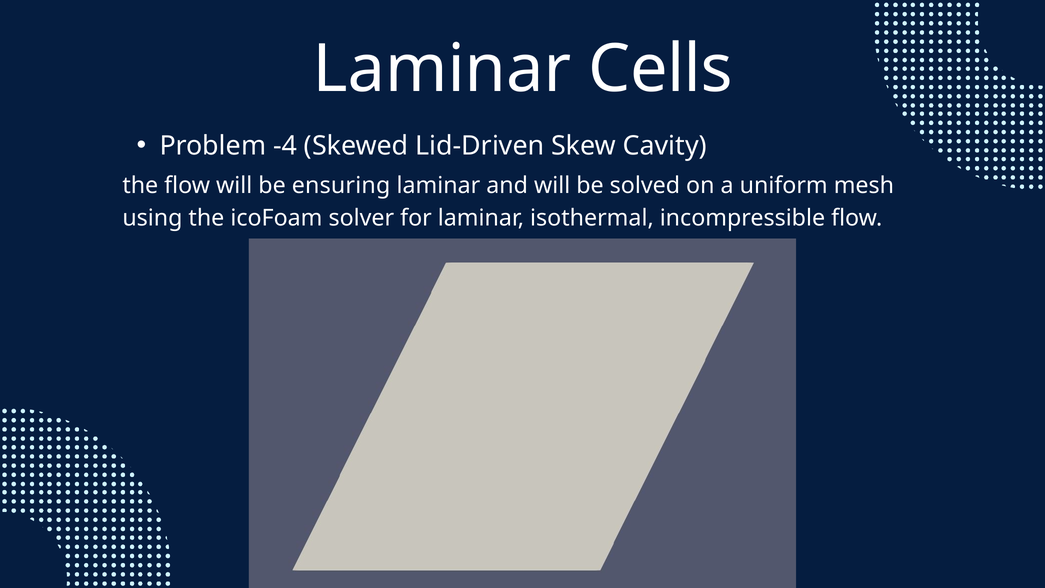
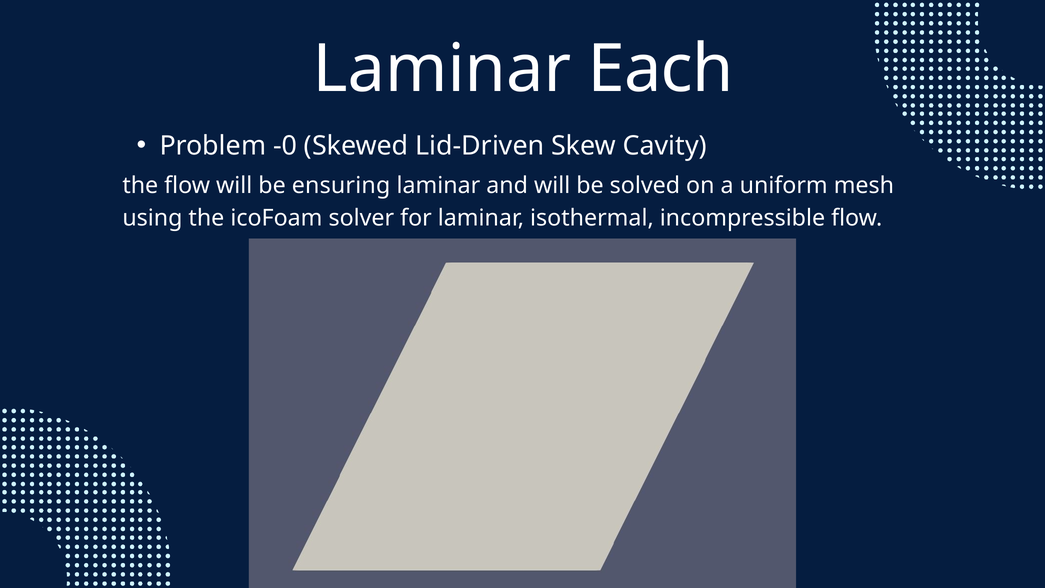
Cells: Cells -> Each (661, 69)
-4: -4 -> -0 (285, 146)
